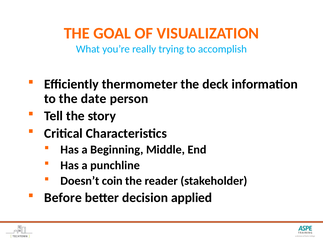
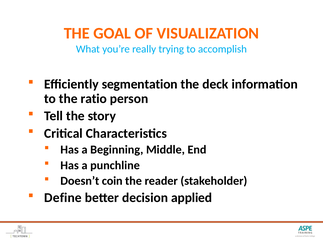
thermometer: thermometer -> segmentation (140, 84)
date: date -> ratio (94, 99)
Before: Before -> Define (63, 198)
